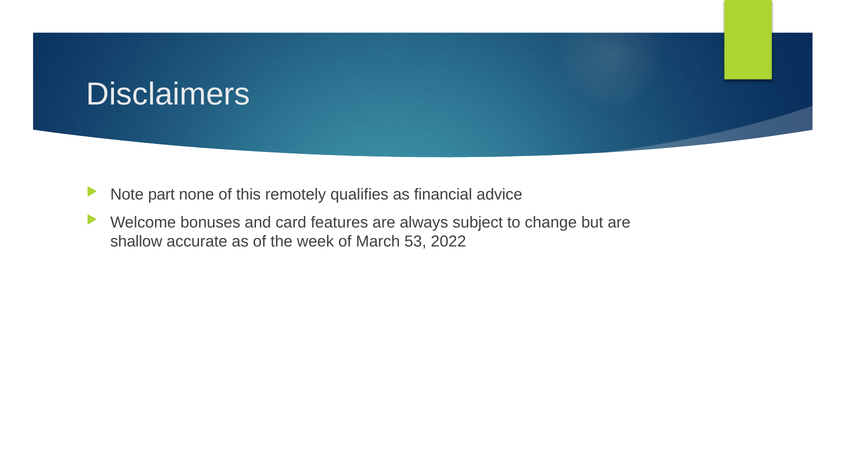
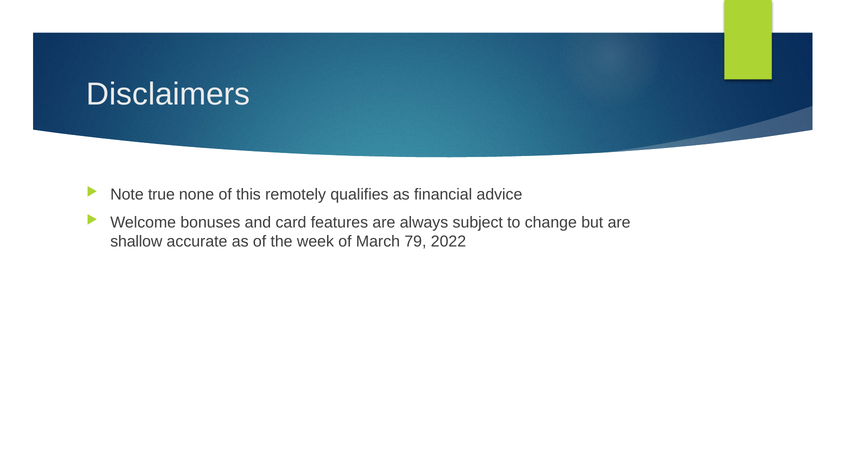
part: part -> true (161, 194)
53: 53 -> 79 (415, 241)
